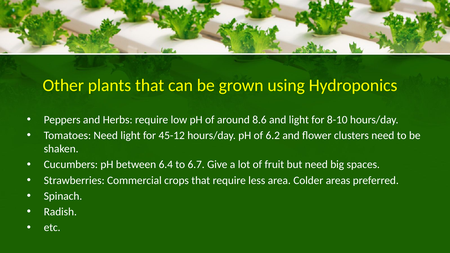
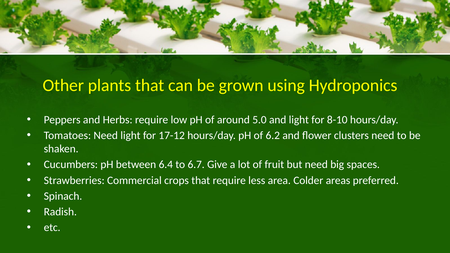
8.6: 8.6 -> 5.0 (259, 120)
45-12: 45-12 -> 17-12 (172, 135)
